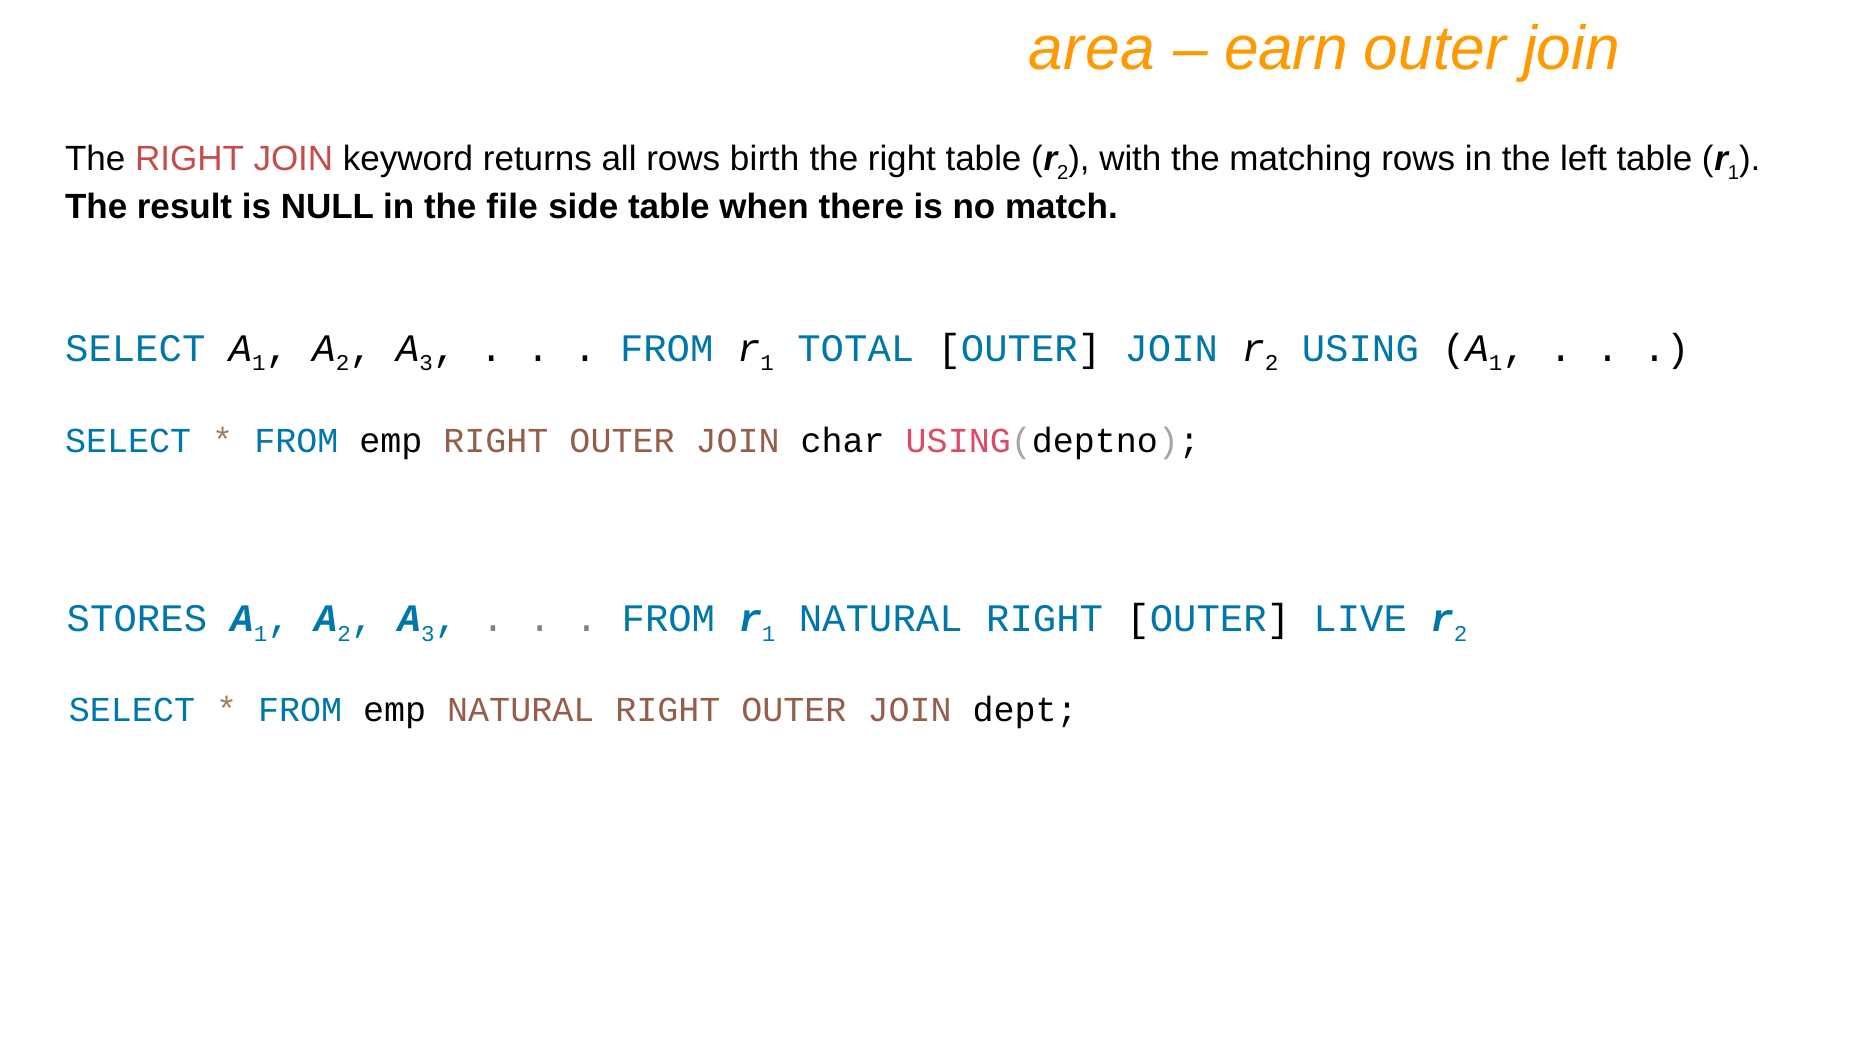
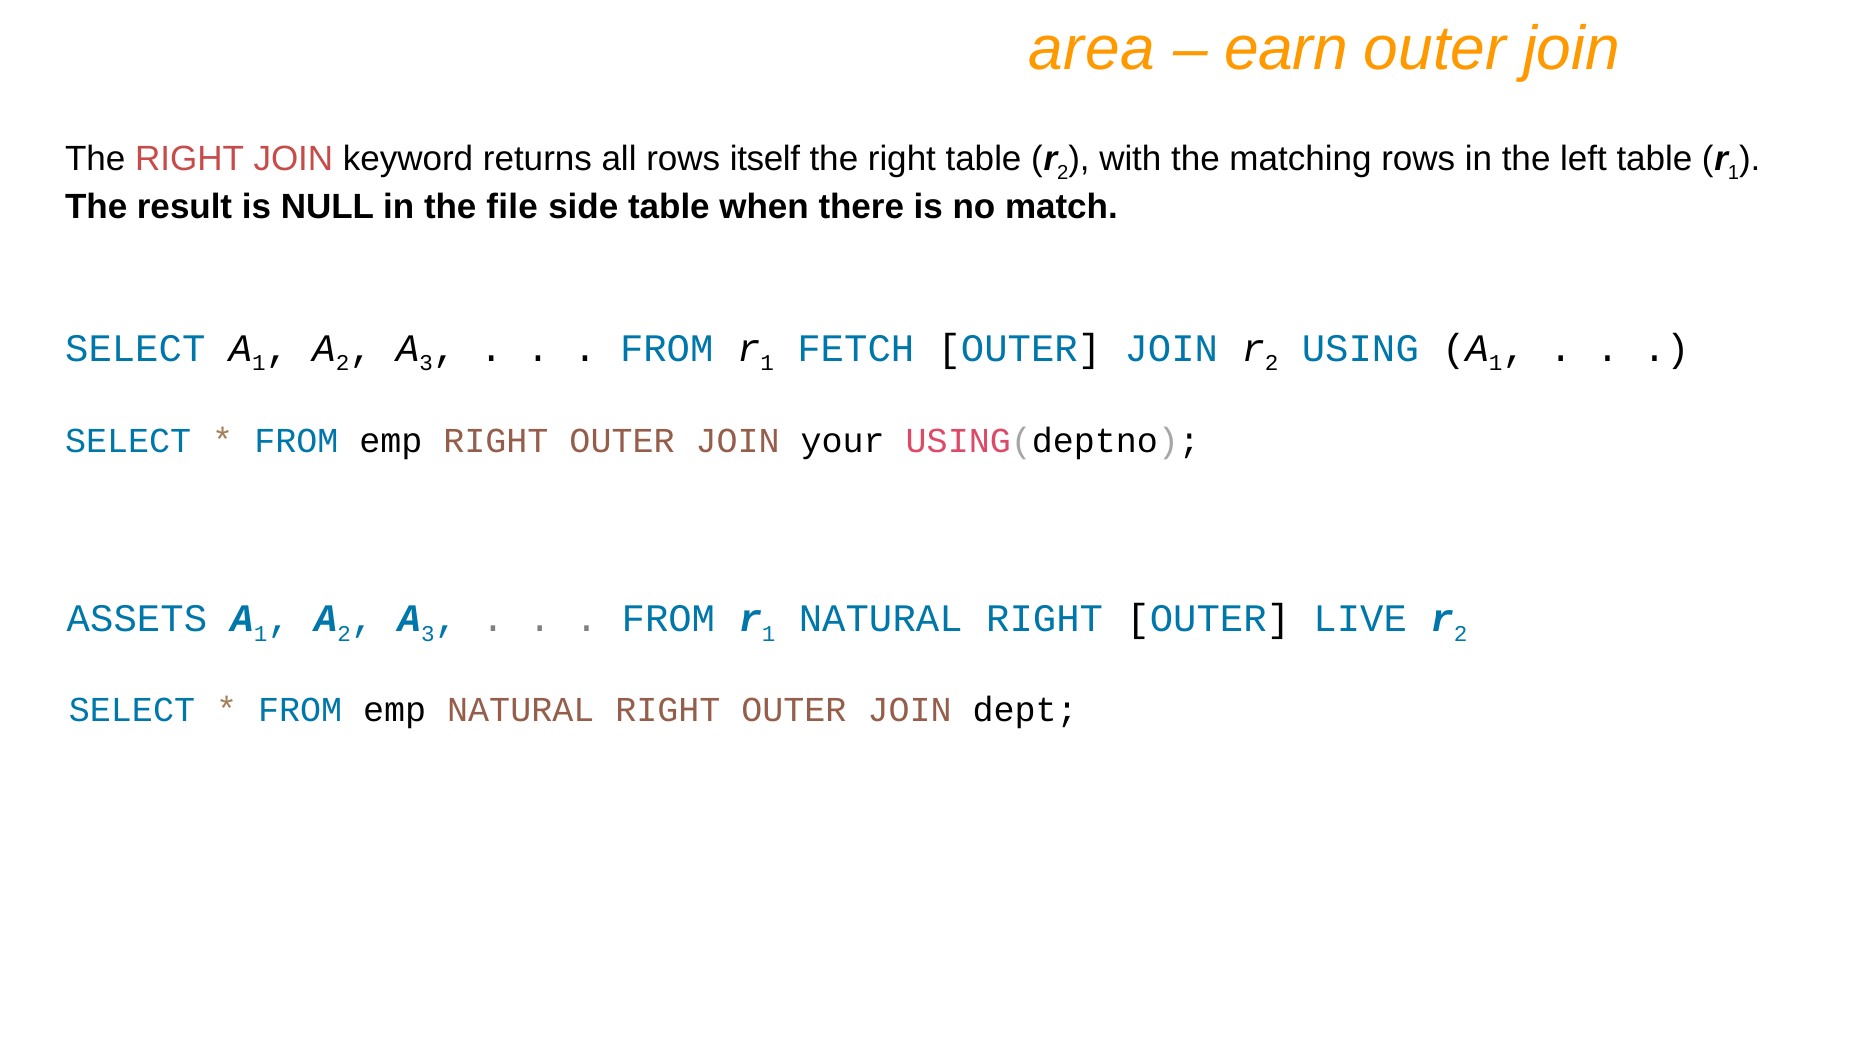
birth: birth -> itself (765, 159)
TOTAL: TOTAL -> FETCH (856, 348)
char: char -> your (843, 441)
STORES: STORES -> ASSETS (137, 619)
